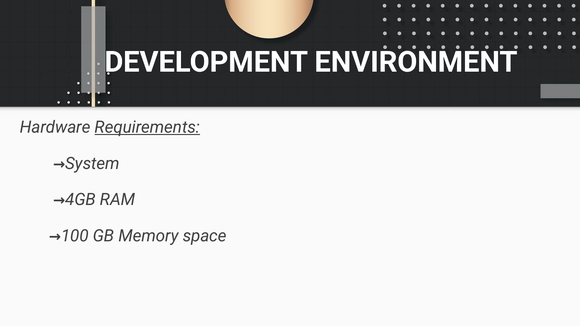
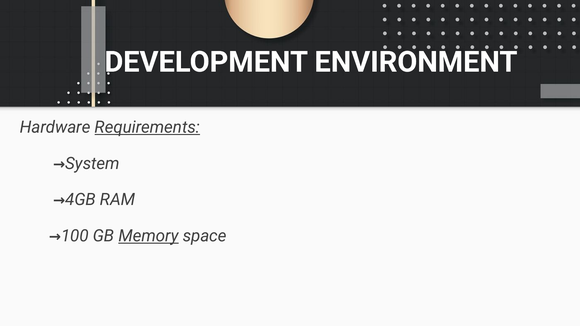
Memory underline: none -> present (148, 236)
